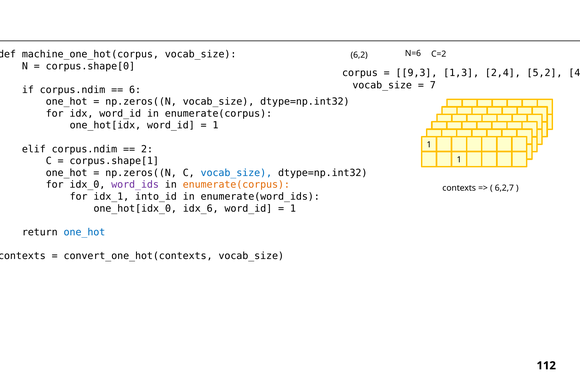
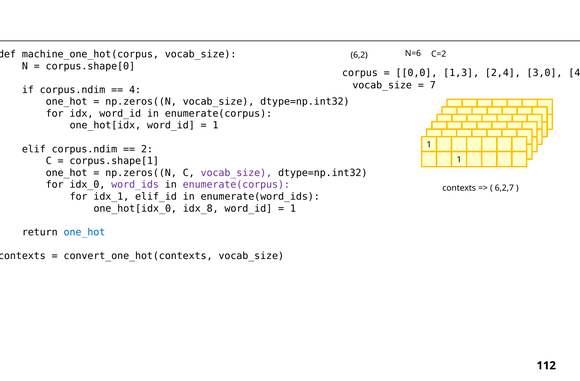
9,3: 9,3 -> 0,0 (416, 73)
5,2: 5,2 -> 3,0 (545, 73)
6: 6 -> 4 (135, 90)
vocab_size colour: blue -> purple (236, 173)
enumerate(corpus colour: orange -> purple (236, 185)
into_id: into_id -> elif_id (156, 197)
idx_6: idx_6 -> idx_8 (201, 208)
